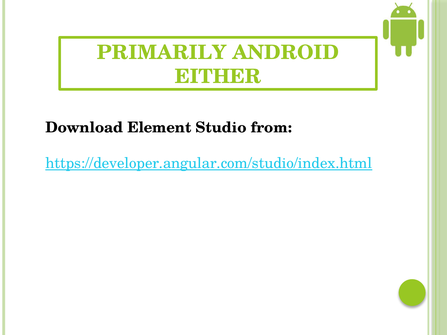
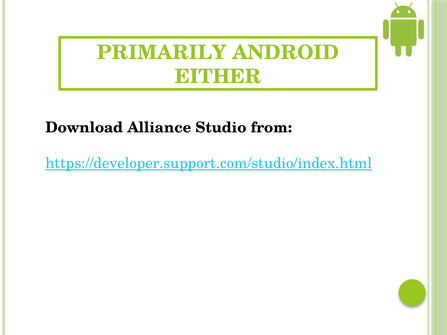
Element: Element -> Alliance (159, 128)
https://developer.angular.com/studio/index.html: https://developer.angular.com/studio/index.html -> https://developer.support.com/studio/index.html (209, 163)
